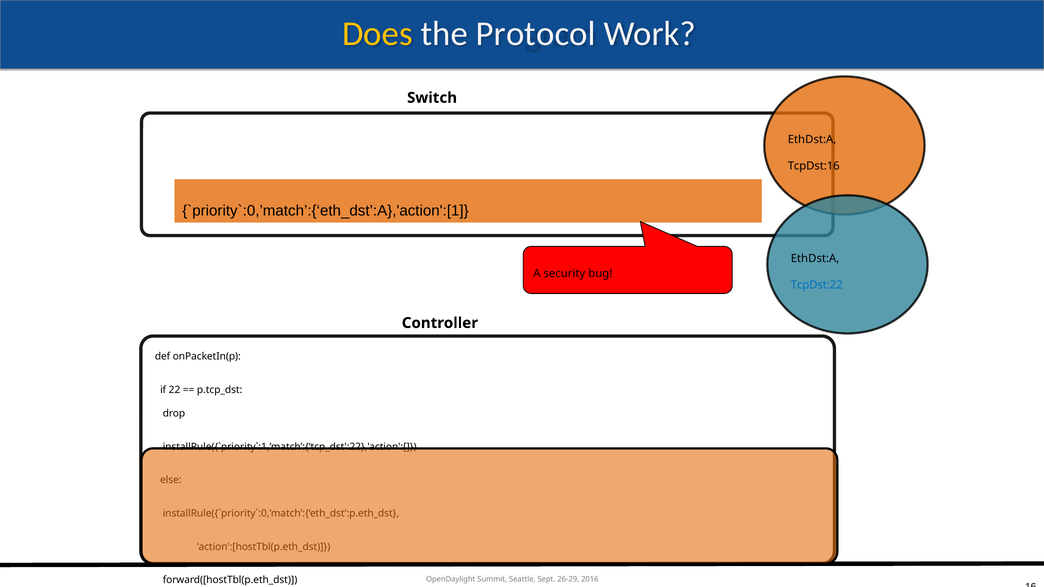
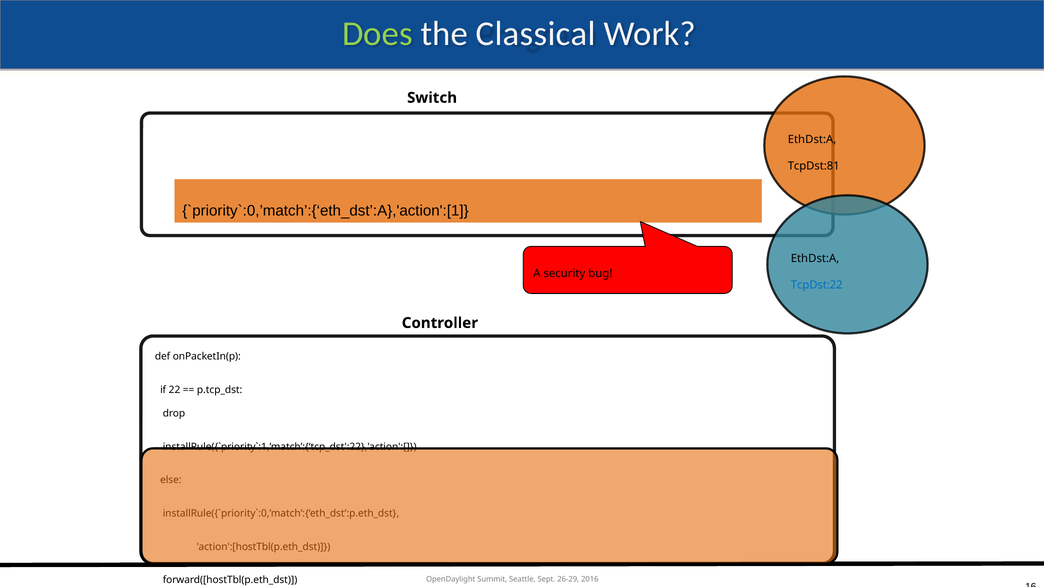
Does colour: yellow -> light green (377, 34)
Protocol: Protocol -> Classical (536, 34)
TcpDst:16: TcpDst:16 -> TcpDst:81 (814, 166)
